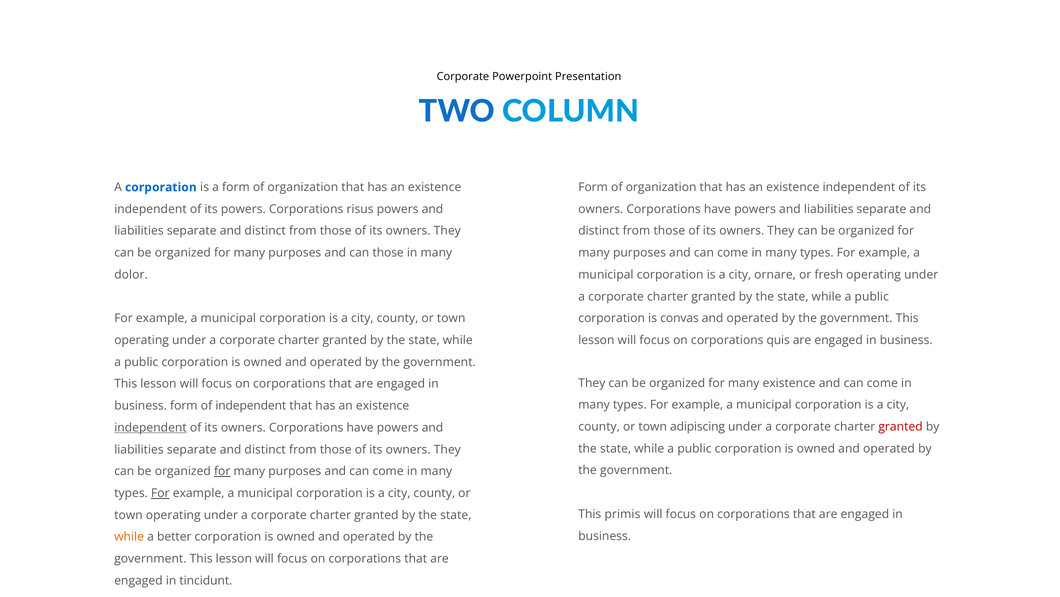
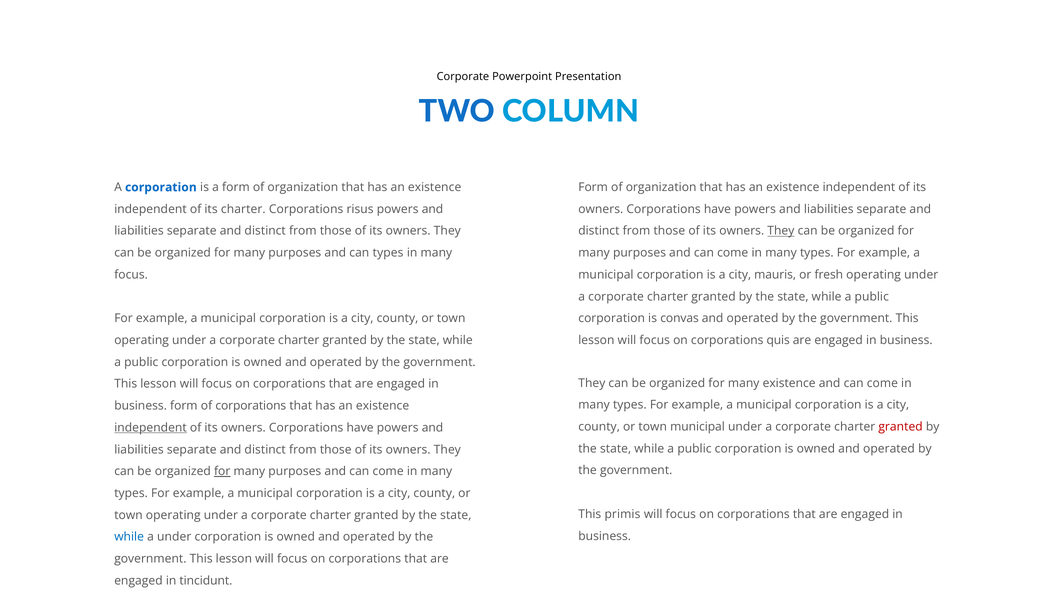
its powers: powers -> charter (243, 209)
They underline: none -> present (781, 231)
can those: those -> types (388, 253)
ornare: ornare -> mauris (775, 274)
dolor: dolor -> focus (131, 274)
of independent: independent -> corporations (251, 405)
town adipiscing: adipiscing -> municipal (697, 426)
For underline: present -> none (160, 493)
while colour: orange -> blue (129, 536)
a better: better -> under (174, 536)
